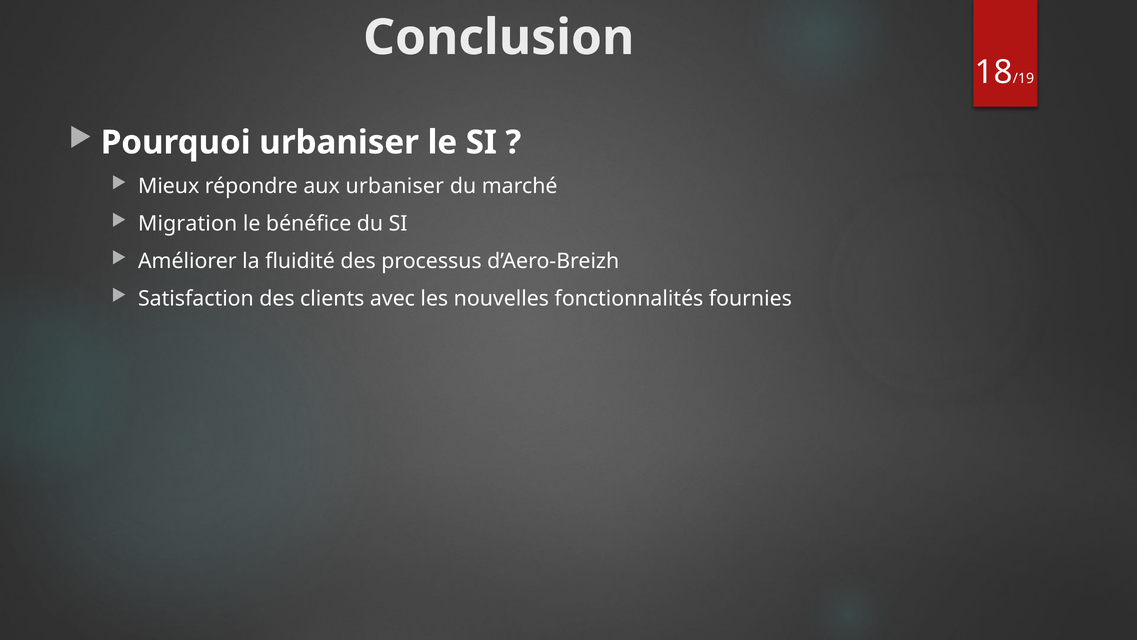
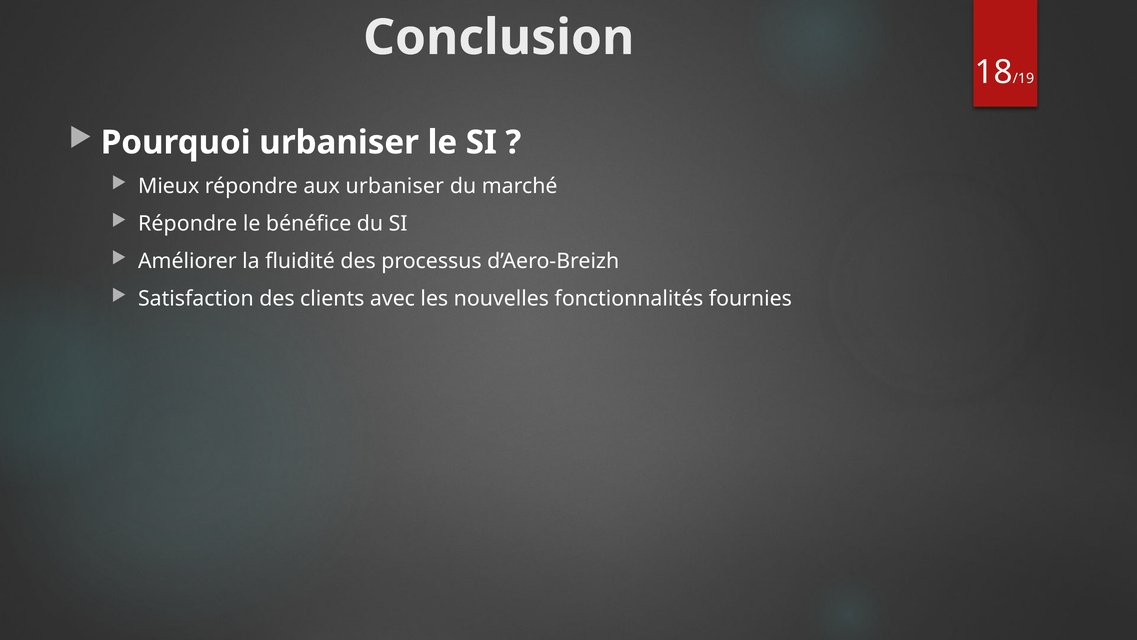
Migration: Migration -> Répondre (188, 224)
